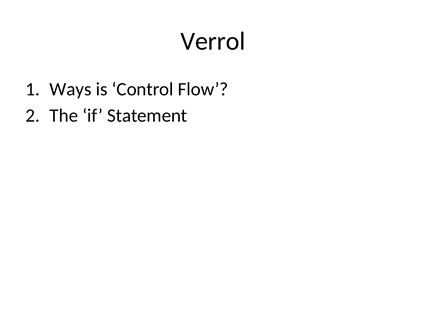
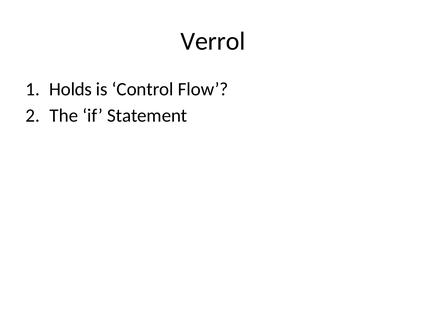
Ways: Ways -> Holds (71, 89)
